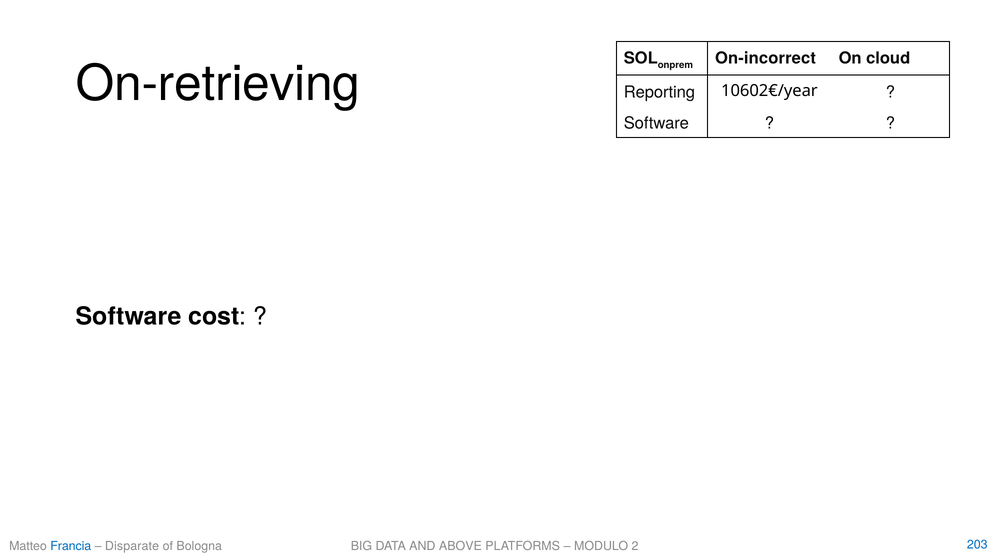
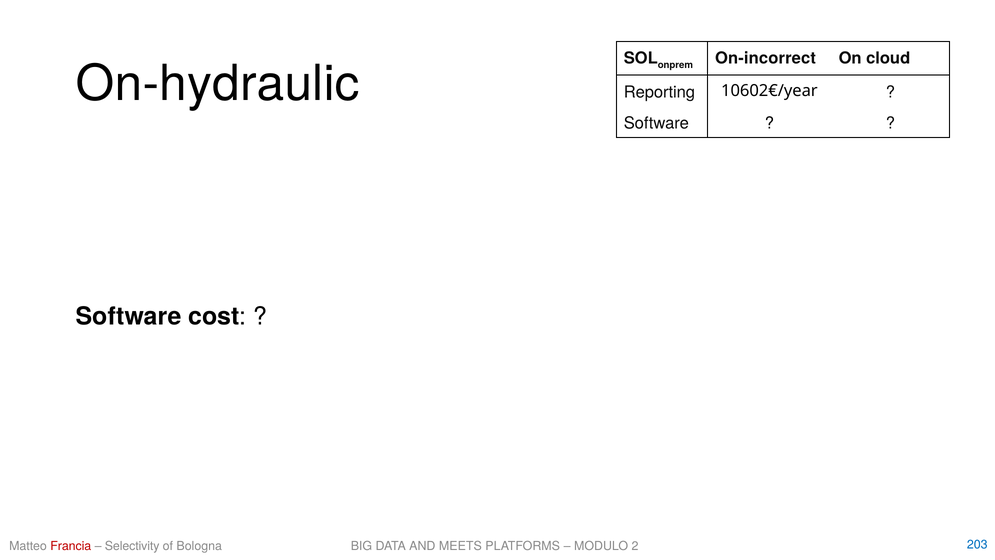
On-retrieving: On-retrieving -> On-hydraulic (218, 84)
Francia colour: blue -> red (71, 546)
Disparate: Disparate -> Selectivity (132, 546)
ABOVE: ABOVE -> MEETS (460, 546)
